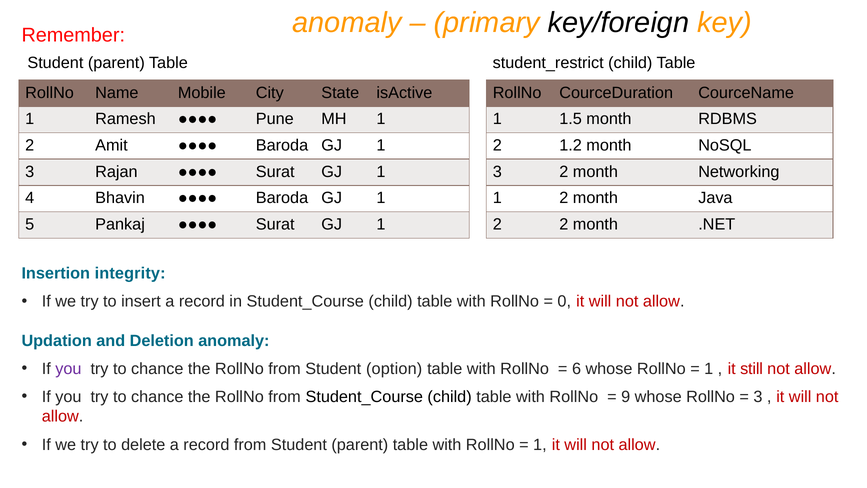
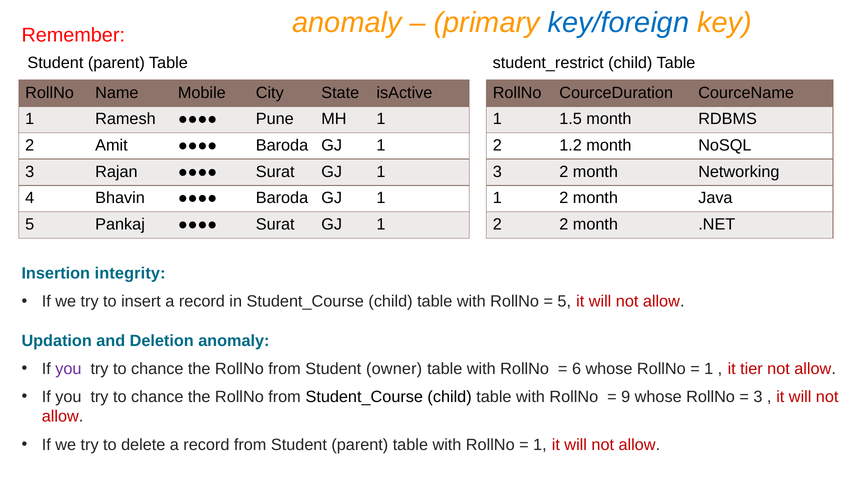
key/foreign colour: black -> blue (618, 23)
0: 0 -> 5 (564, 301)
option: option -> owner (394, 369)
still: still -> tier (751, 369)
